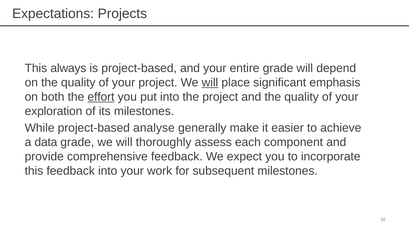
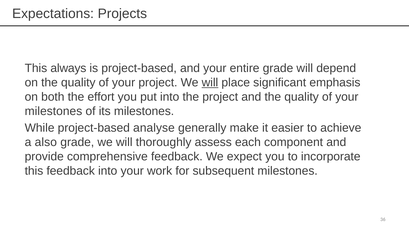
effort underline: present -> none (101, 97)
exploration: exploration -> milestones (53, 111)
data: data -> also (46, 142)
